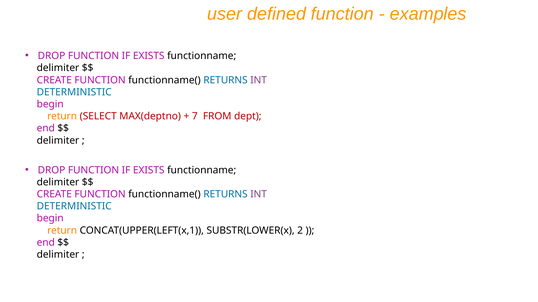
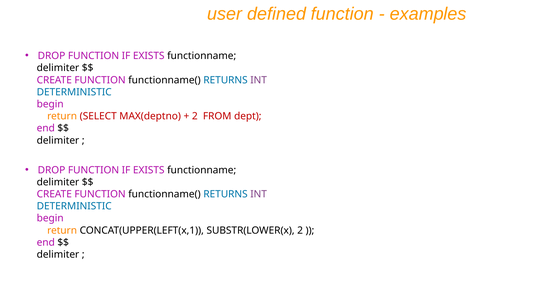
7: 7 -> 2 (195, 116)
